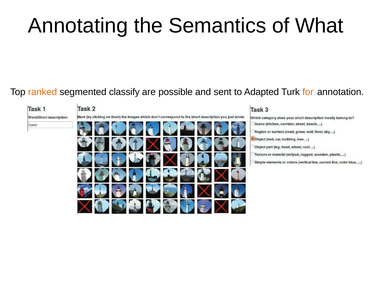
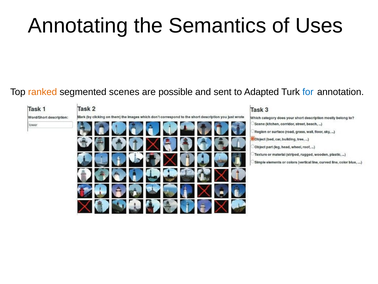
What: What -> Uses (319, 26)
classify: classify -> scenes (124, 92)
for colour: orange -> blue (308, 92)
